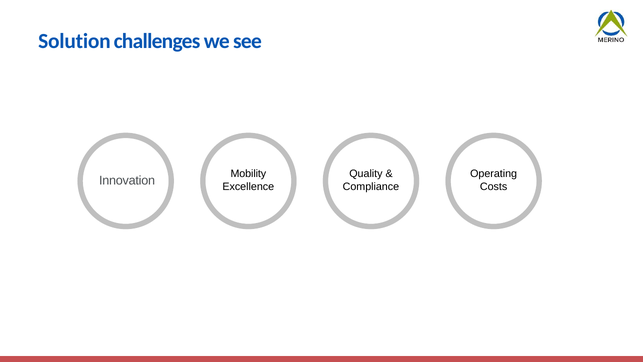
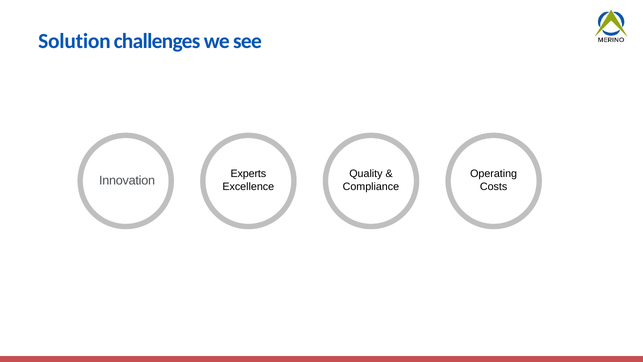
Mobility: Mobility -> Experts (248, 174)
